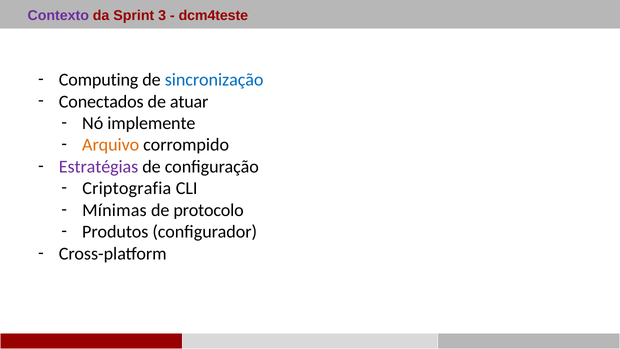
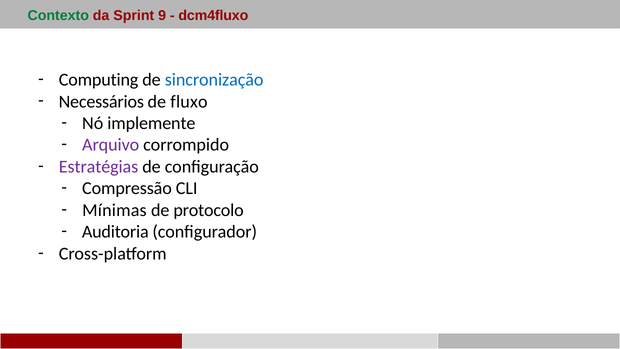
Contexto colour: purple -> green (58, 15)
3: 3 -> 9 (162, 15)
dcm4teste: dcm4teste -> dcm4fluxo (213, 15)
Conectados: Conectados -> Necessários (101, 101)
atuar: atuar -> fluxo (189, 101)
Arquivo colour: orange -> purple (111, 145)
Criptografia: Criptografia -> Compressão (127, 188)
Produtos: Produtos -> Auditoria (115, 232)
